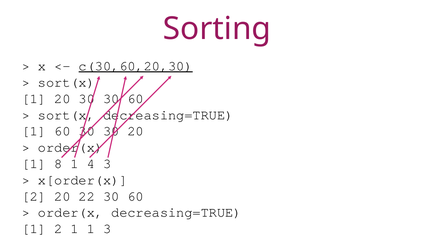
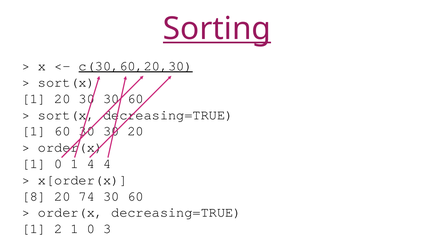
Sorting underline: none -> present (217, 29)
8: 8 -> 0 (58, 164)
4 3: 3 -> 4 (107, 164)
2: 2 -> 8 (34, 196)
22: 22 -> 74 (87, 196)
2 1 1: 1 -> 0 (91, 229)
